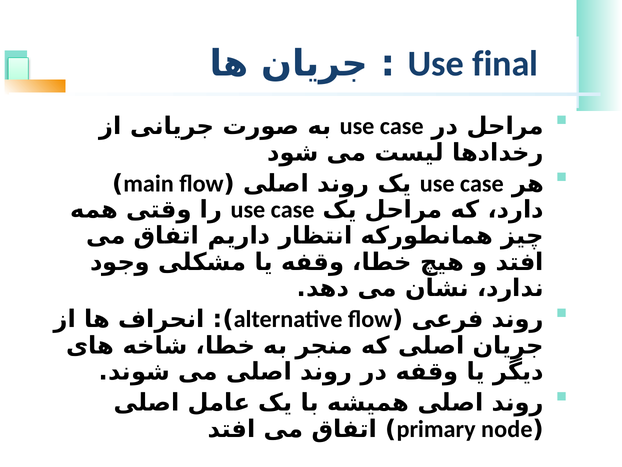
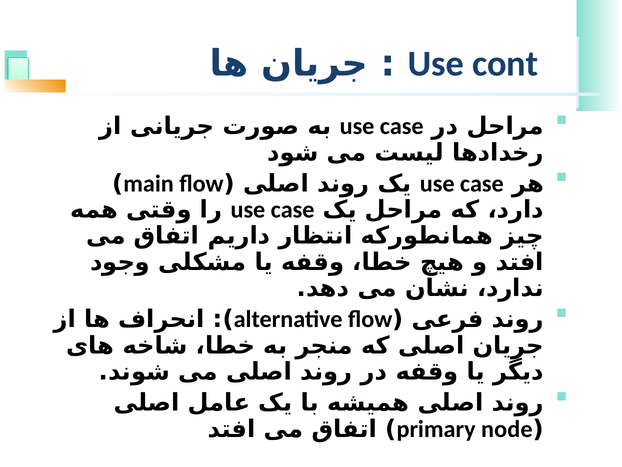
final: final -> cont (505, 64)
